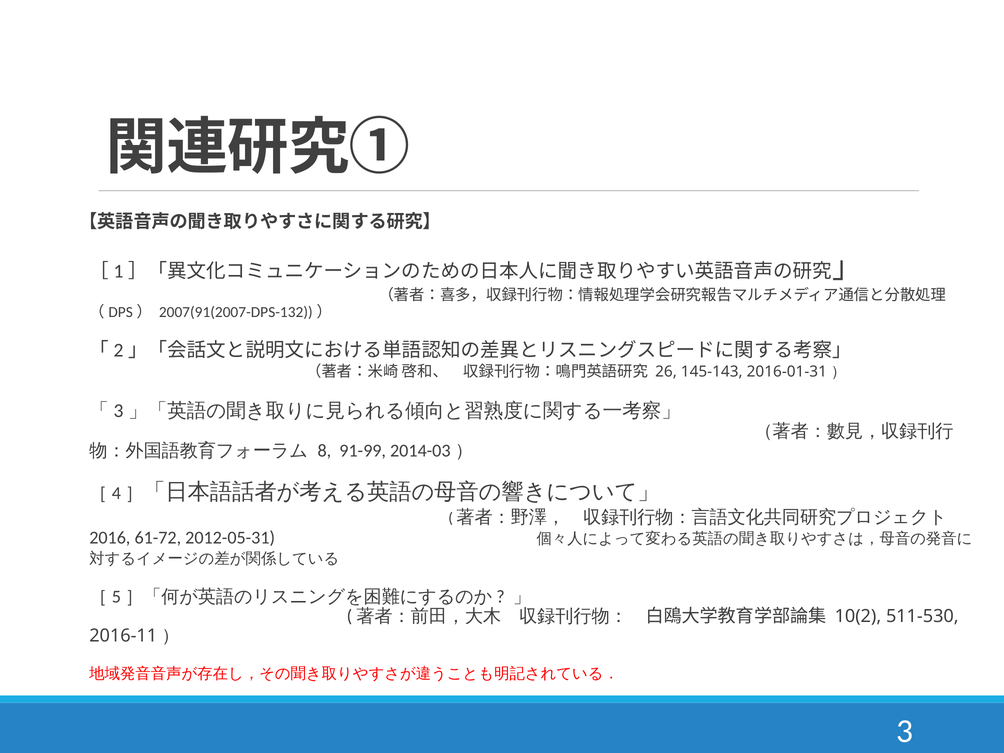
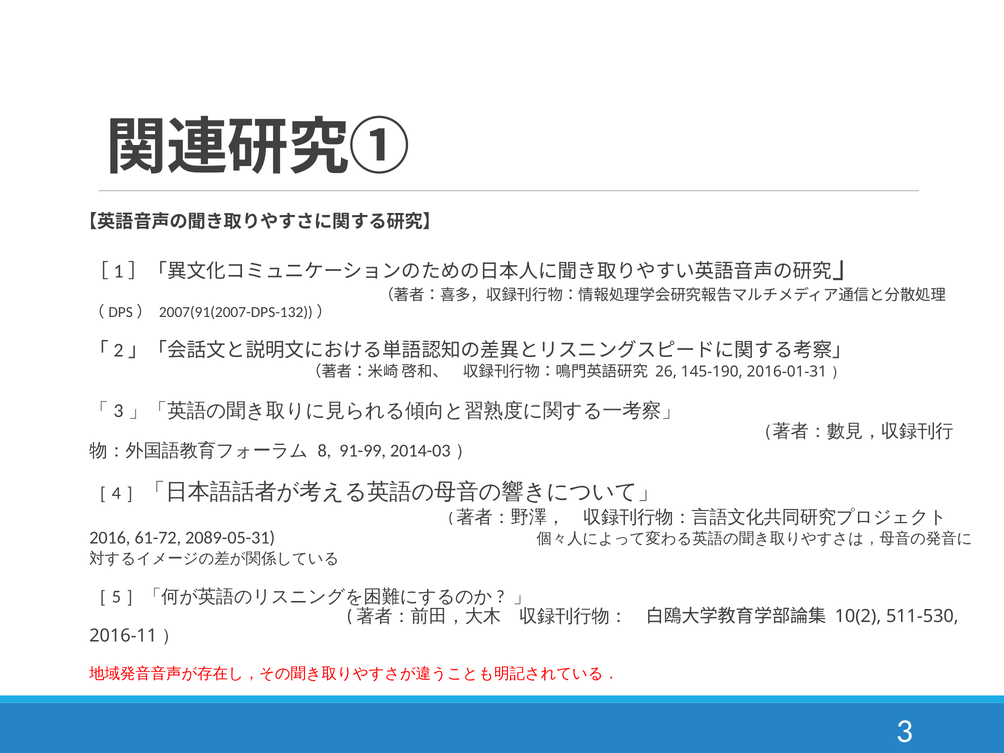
145-143: 145-143 -> 145-190 (712, 372)
2012-05-31: 2012-05-31 -> 2089-05-31 (230, 538)
